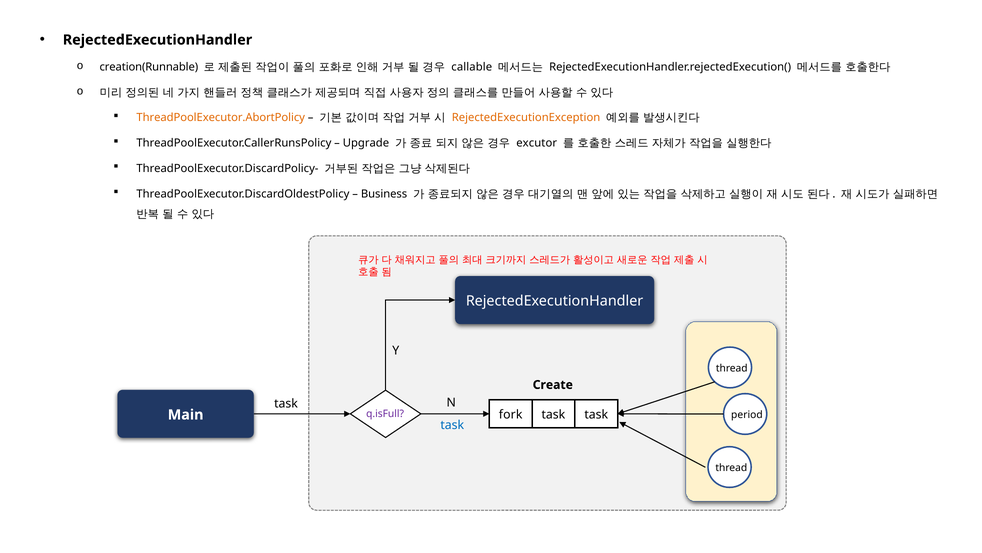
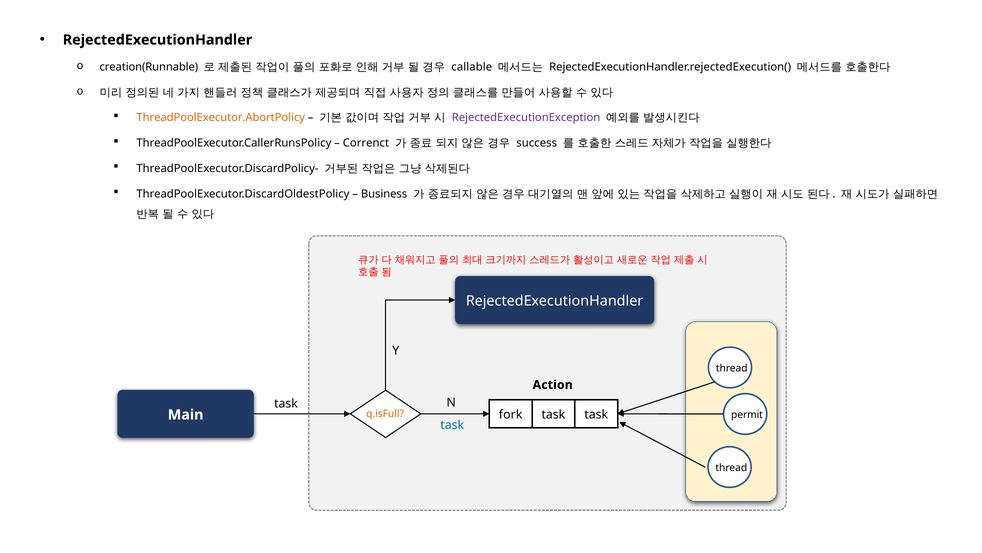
RejectedExecutionException colour: orange -> purple (526, 118)
Upgrade: Upgrade -> Correnct (366, 143)
excutor: excutor -> success (537, 143)
Create: Create -> Action (553, 384)
q.isFull colour: purple -> orange (385, 413)
period: period -> permit (747, 414)
